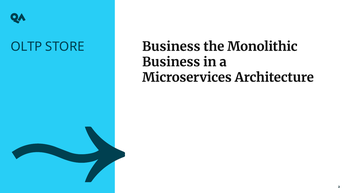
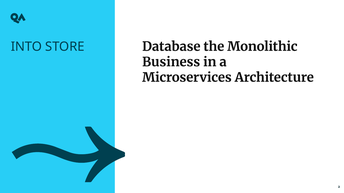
OLTP: OLTP -> INTO (26, 47)
STORE Business: Business -> Database (171, 47)
